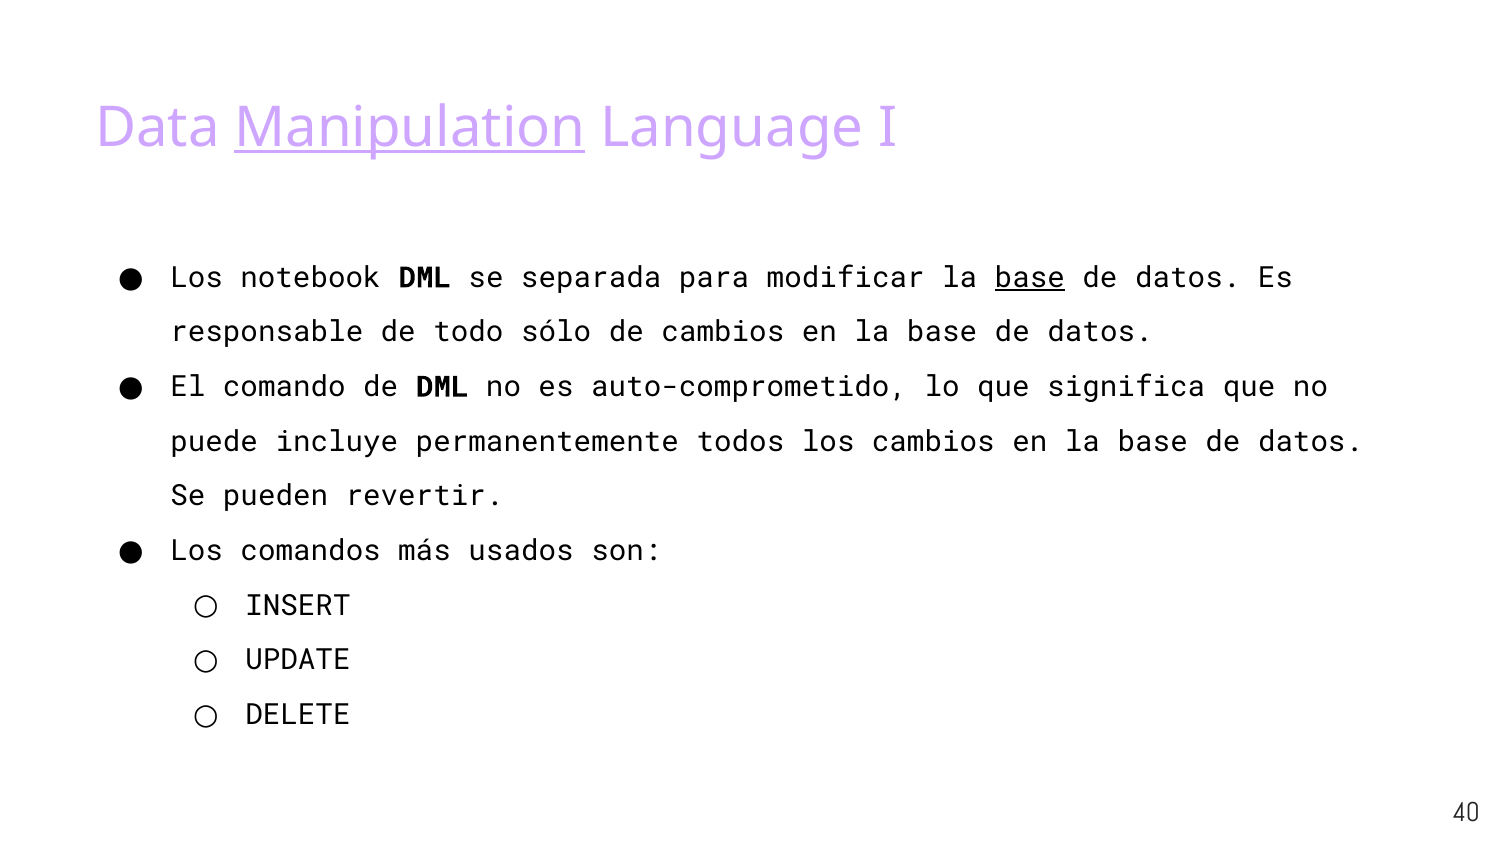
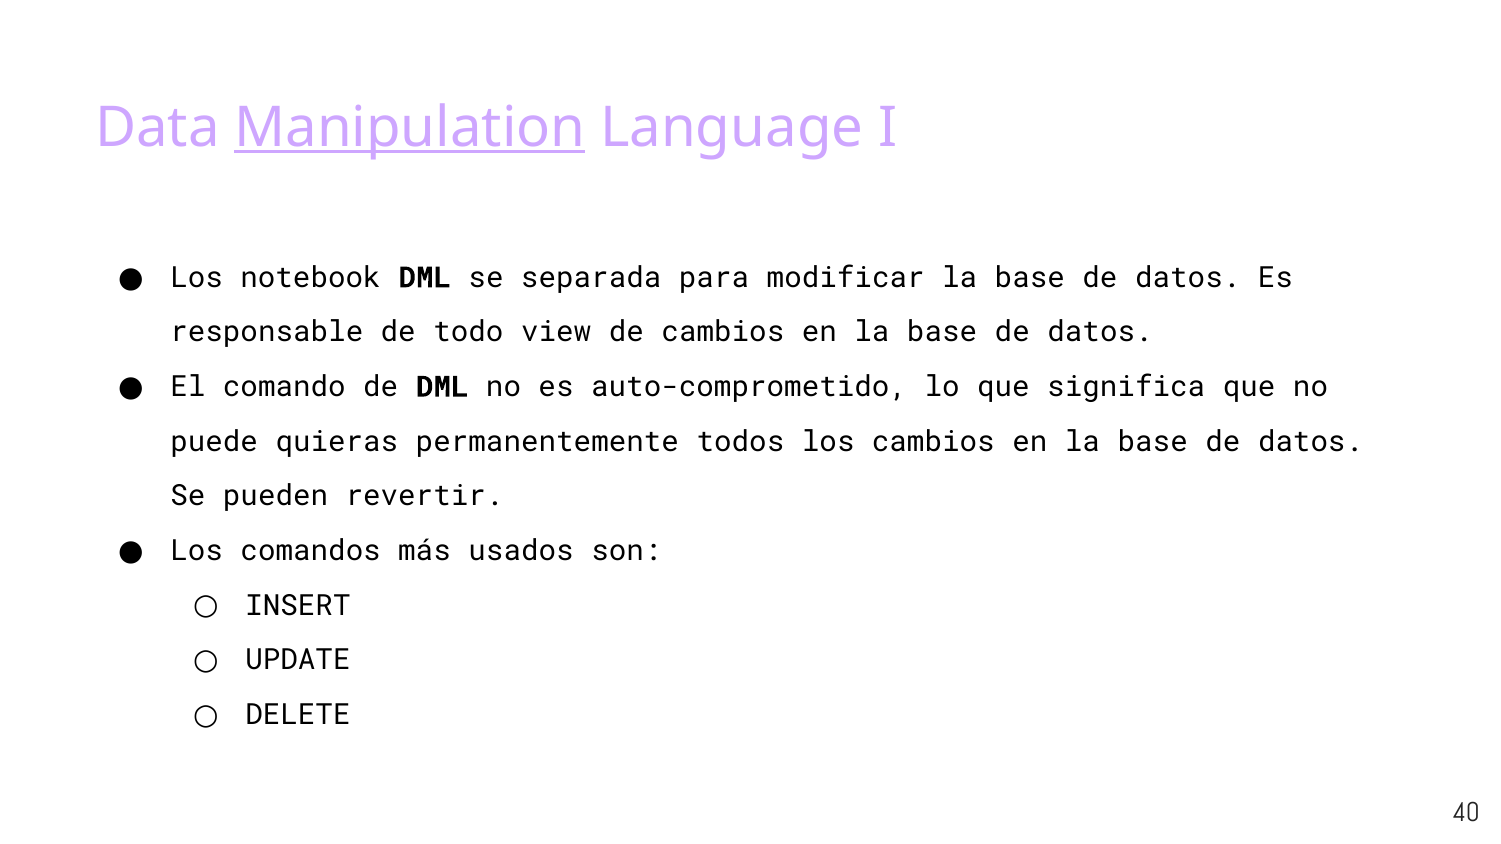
base underline: present -> none (1030, 278)
sólo: sólo -> view (556, 332)
incluye: incluye -> quieras (337, 442)
